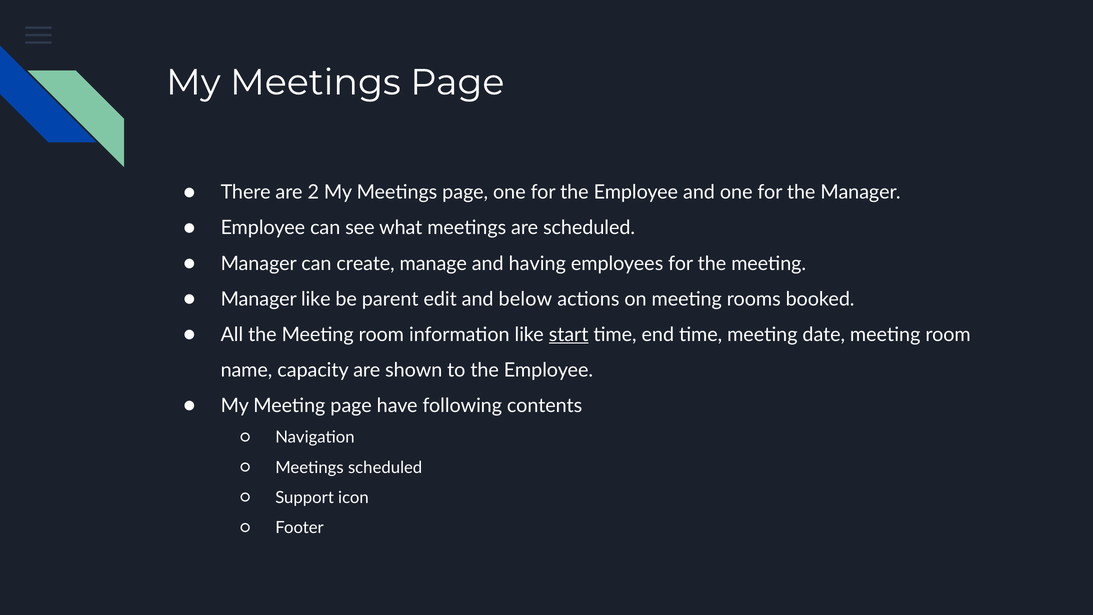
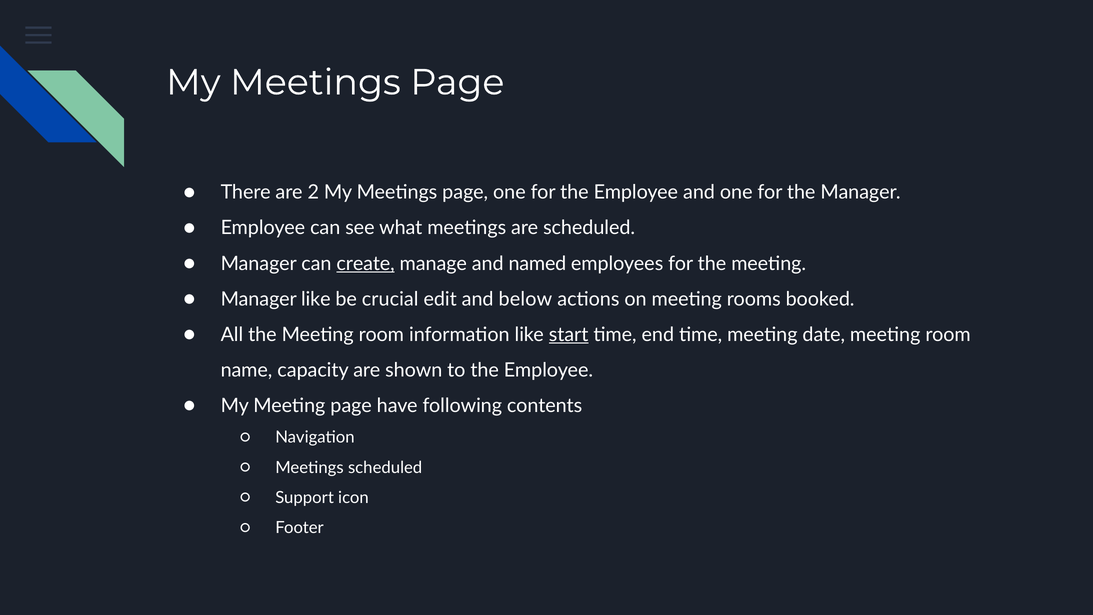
create underline: none -> present (366, 263)
having: having -> named (537, 263)
parent: parent -> crucial (390, 299)
